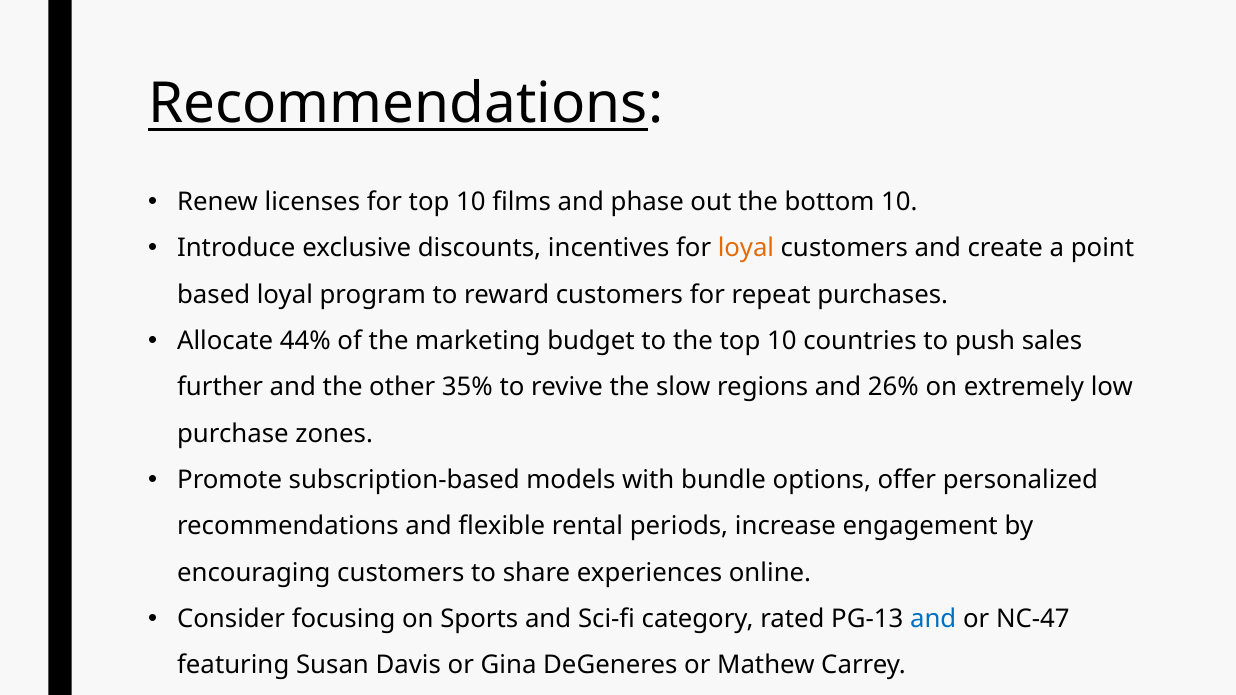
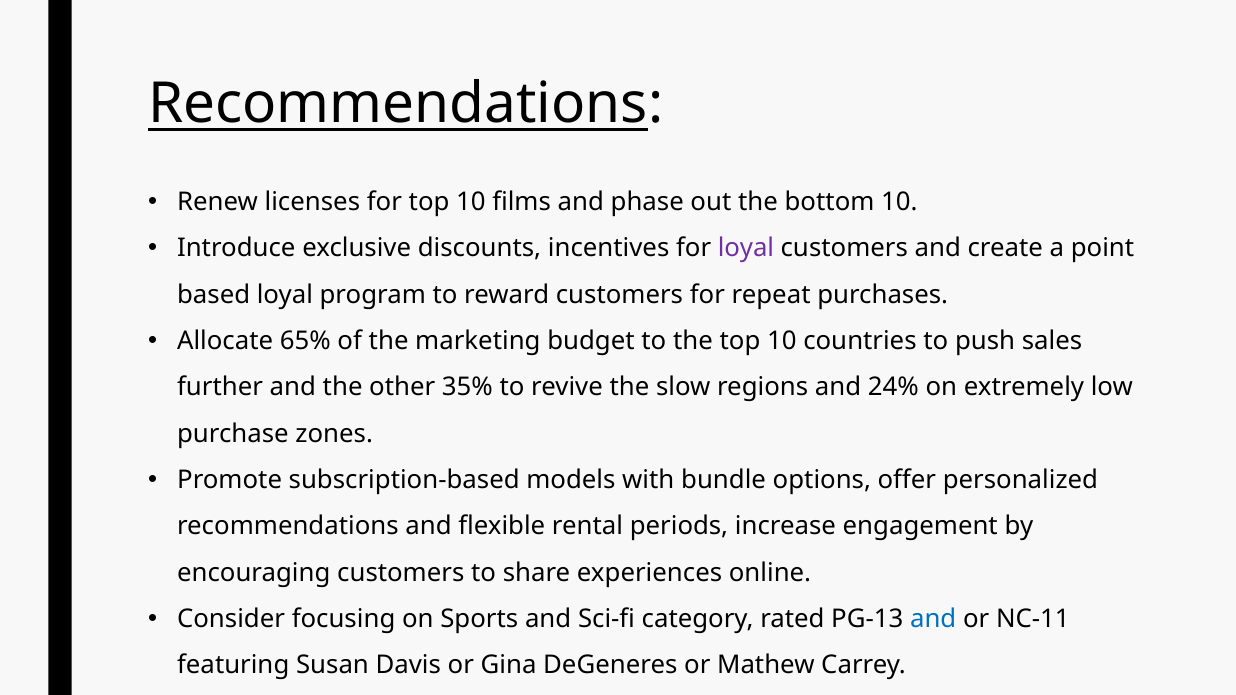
loyal colour: orange -> purple (746, 249)
44%: 44% -> 65% (305, 341)
26%: 26% -> 24% (893, 388)
NC-47: NC-47 -> NC-11 (1033, 619)
